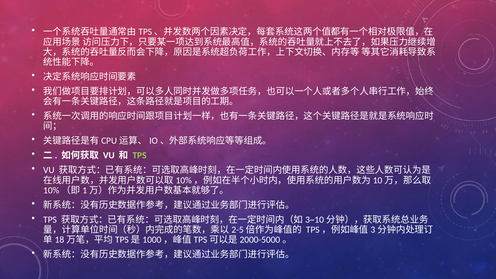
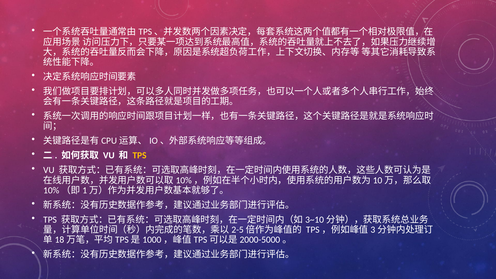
TPS colour: light green -> yellow (140, 156)
